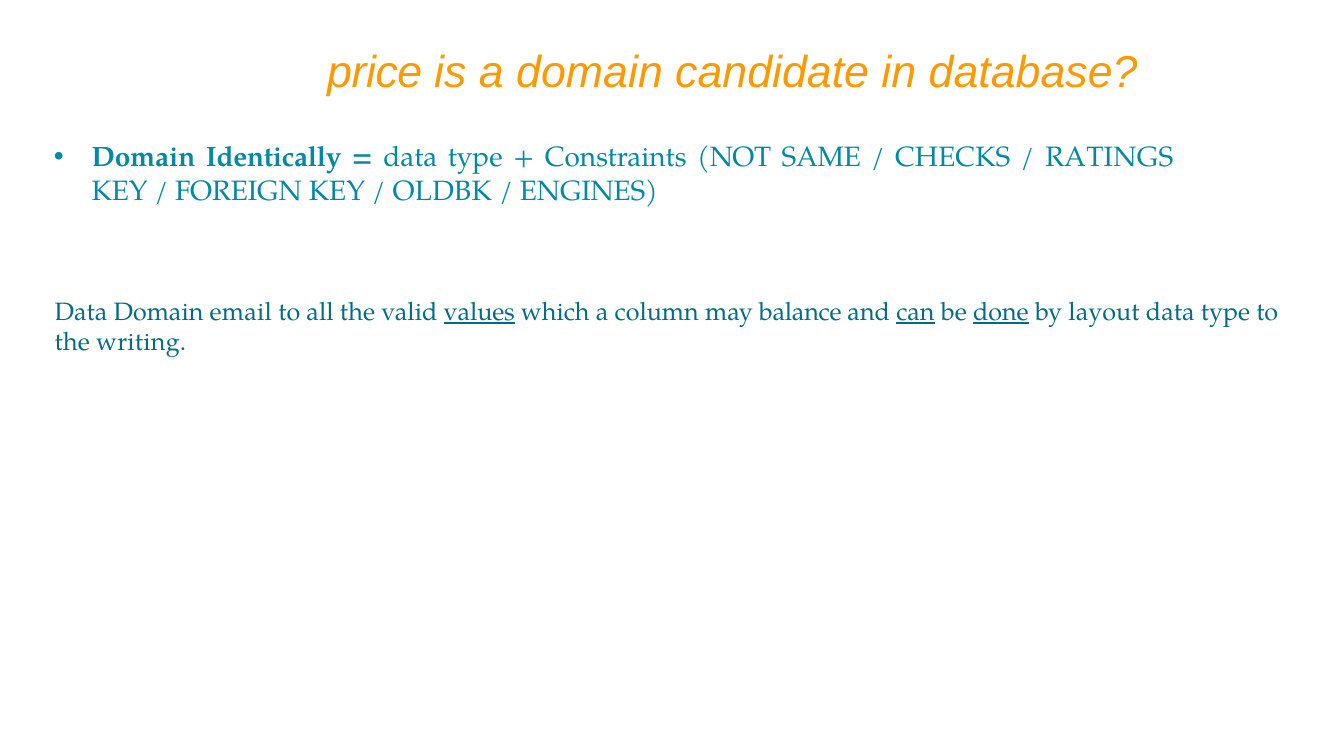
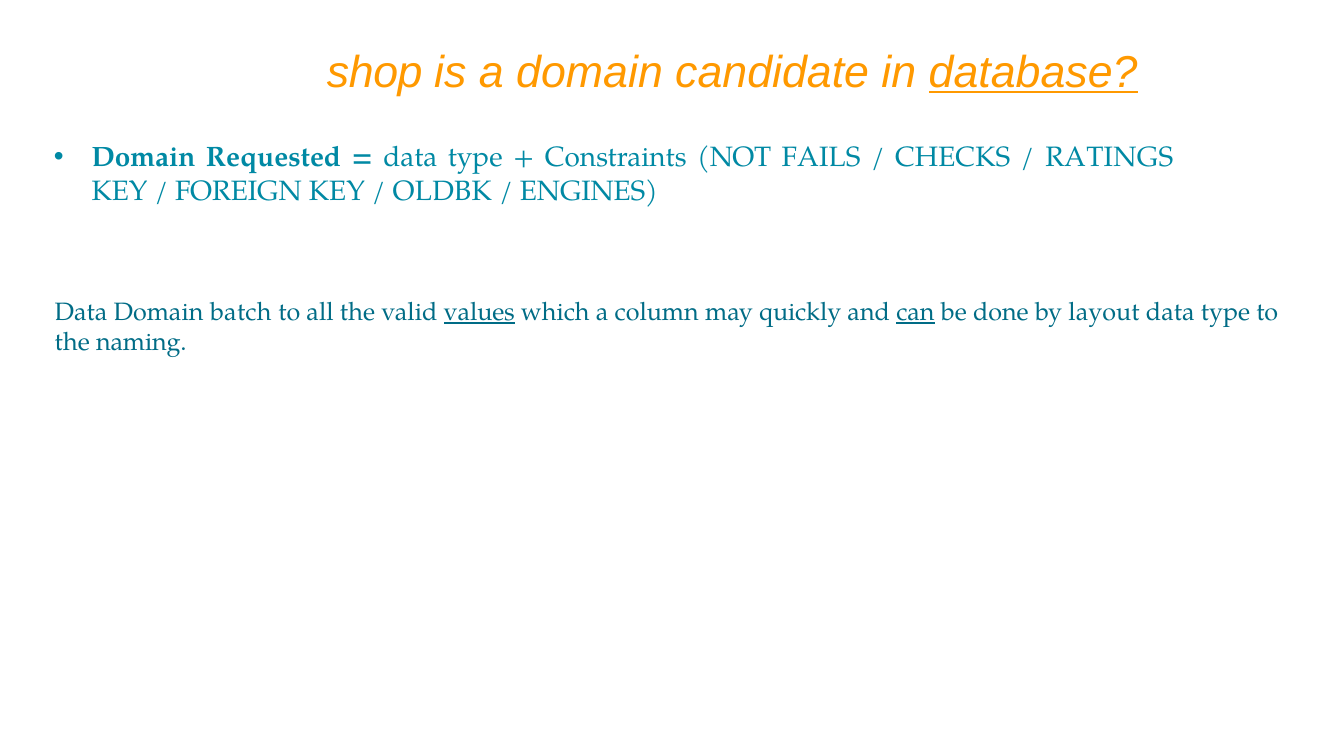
price: price -> shop (375, 73)
database underline: none -> present (1033, 73)
Identically: Identically -> Requested (274, 158)
SAME: SAME -> FAILS (821, 158)
email: email -> batch (241, 312)
balance: balance -> quickly (800, 312)
done underline: present -> none (1001, 312)
writing: writing -> naming (141, 343)
